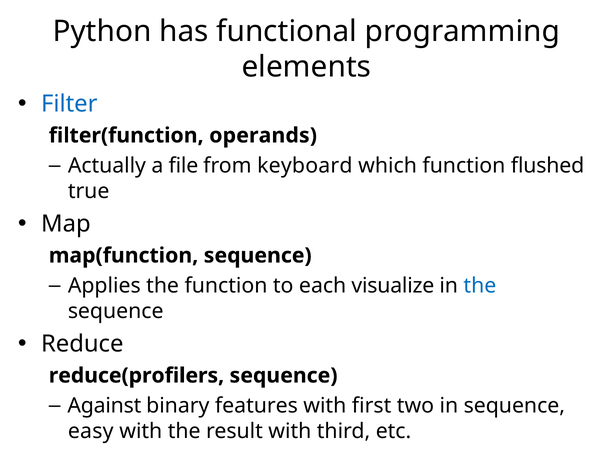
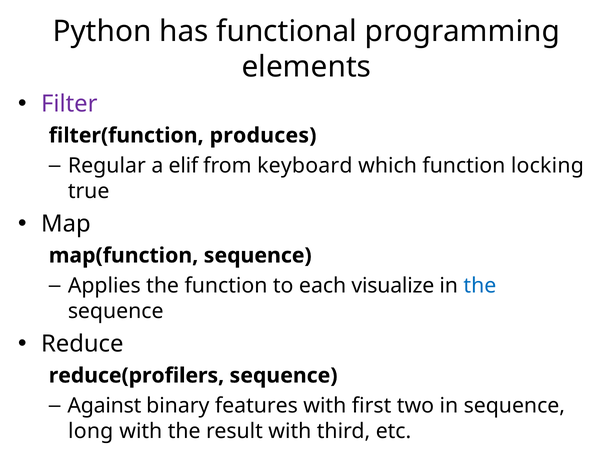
Filter colour: blue -> purple (69, 104)
operands: operands -> produces (263, 136)
Actually: Actually -> Regular (107, 166)
file: file -> elif (183, 166)
flushed: flushed -> locking (547, 166)
easy: easy -> long (91, 432)
